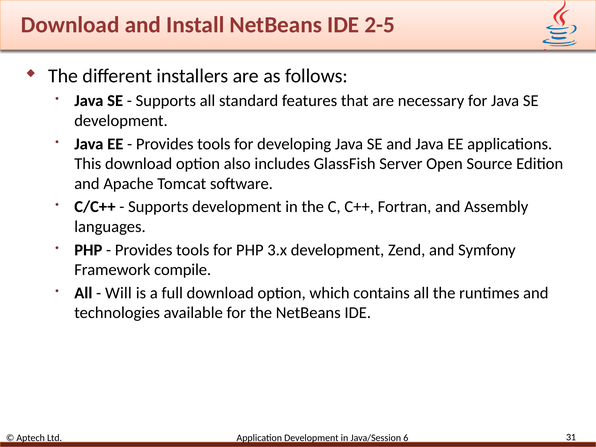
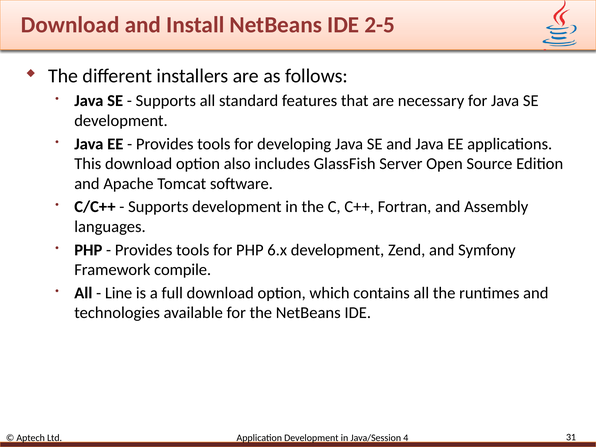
3.x: 3.x -> 6.x (277, 250)
Will: Will -> Line (119, 293)
6: 6 -> 4 (406, 438)
